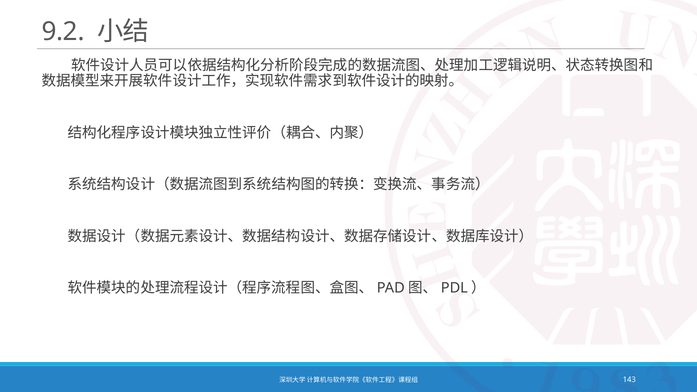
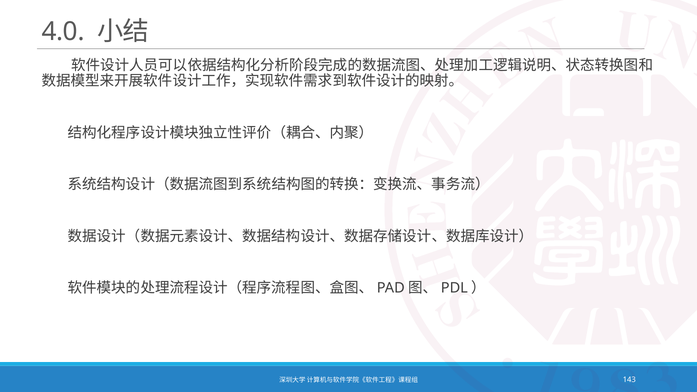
9.2: 9.2 -> 4.0 (63, 32)
